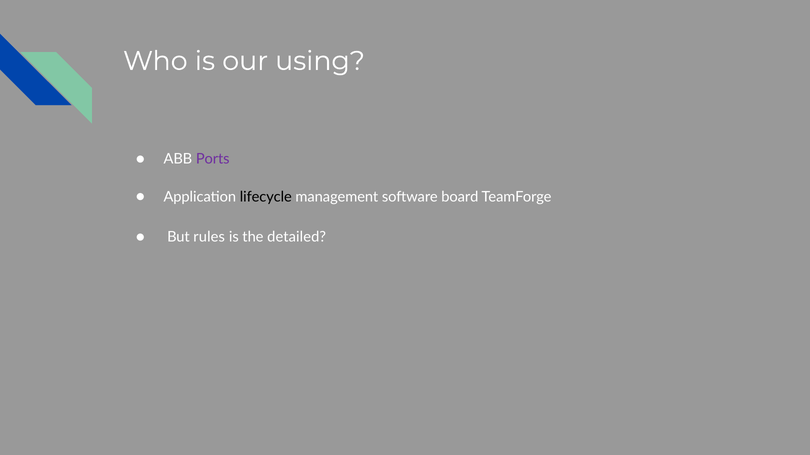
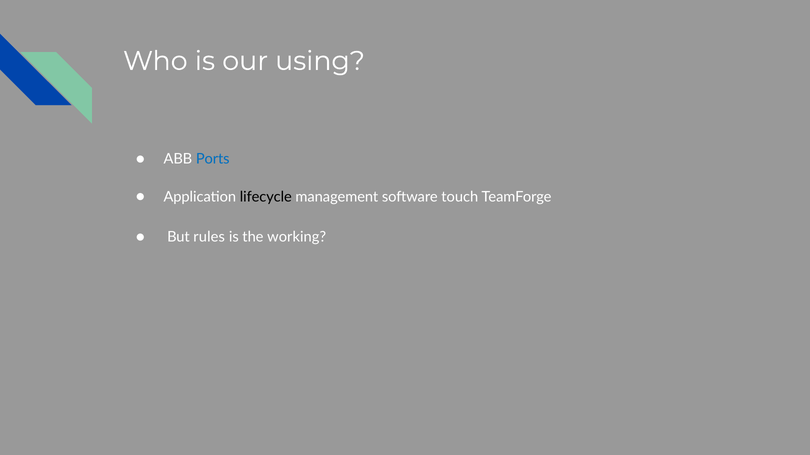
Ports colour: purple -> blue (213, 159)
board: board -> touch (460, 197)
detailed: detailed -> working (297, 238)
